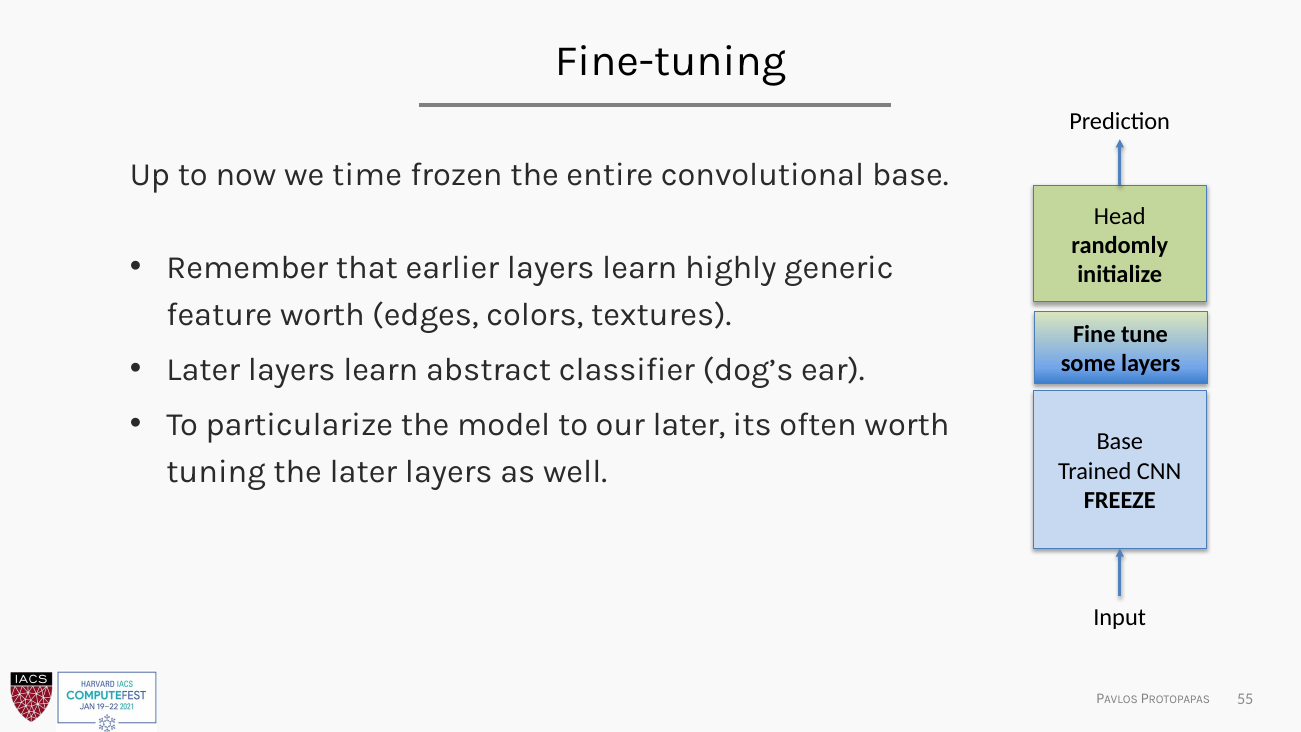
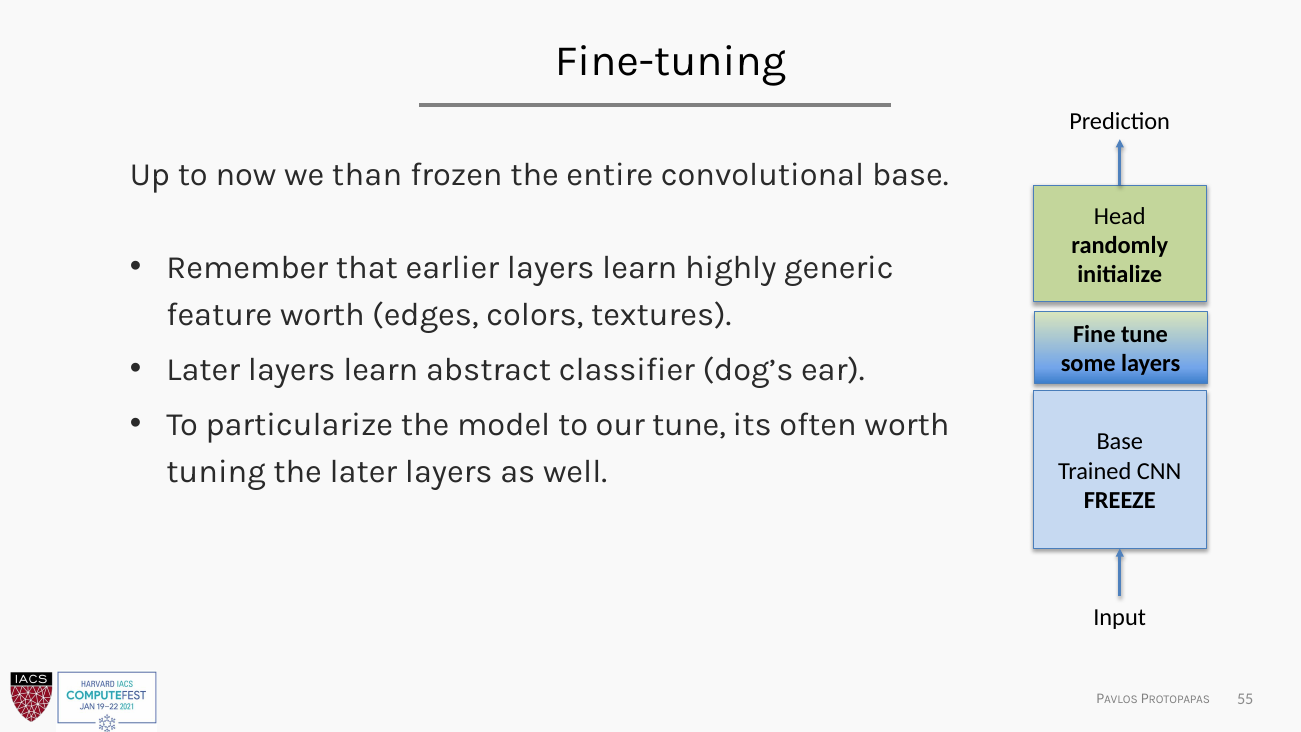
time: time -> than (367, 174)
our later: later -> tune (689, 425)
